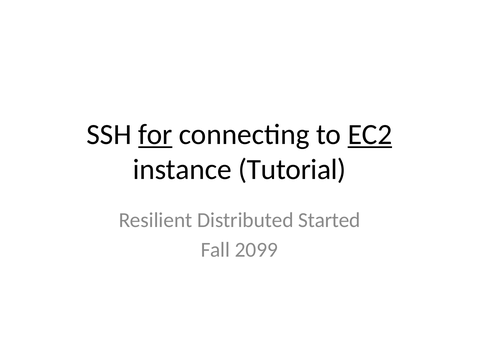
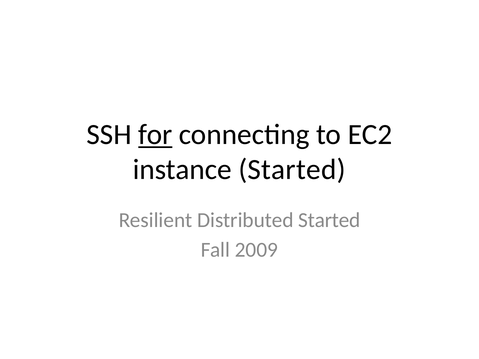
EC2 underline: present -> none (370, 135)
instance Tutorial: Tutorial -> Started (292, 170)
2099: 2099 -> 2009 (256, 250)
